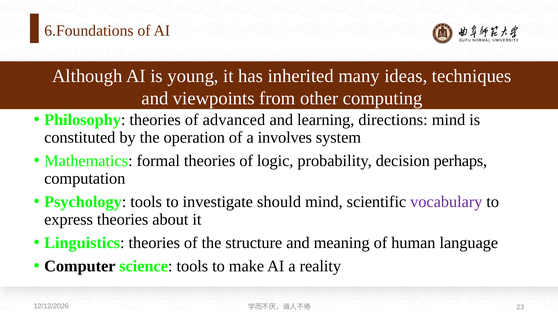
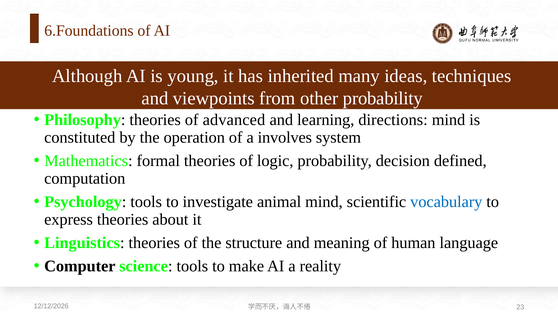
other computing: computing -> probability (383, 98)
perhaps: perhaps -> defined (460, 161)
should: should -> animal (279, 202)
vocabulary colour: purple -> blue (446, 202)
